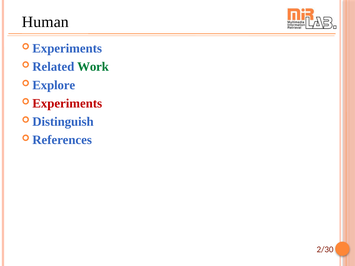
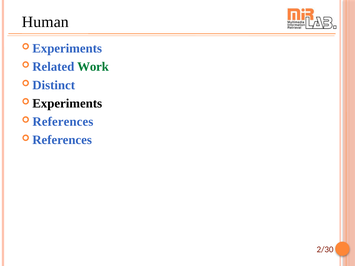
Explore: Explore -> Distinct (54, 85)
Experiments colour: red -> black (67, 103)
Distinguish: Distinguish -> References (63, 122)
